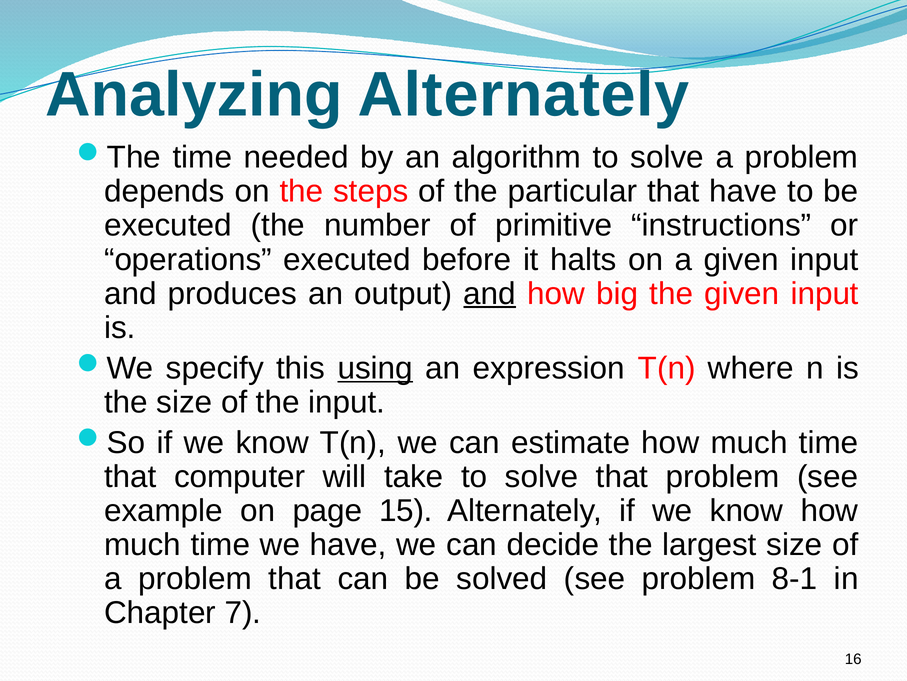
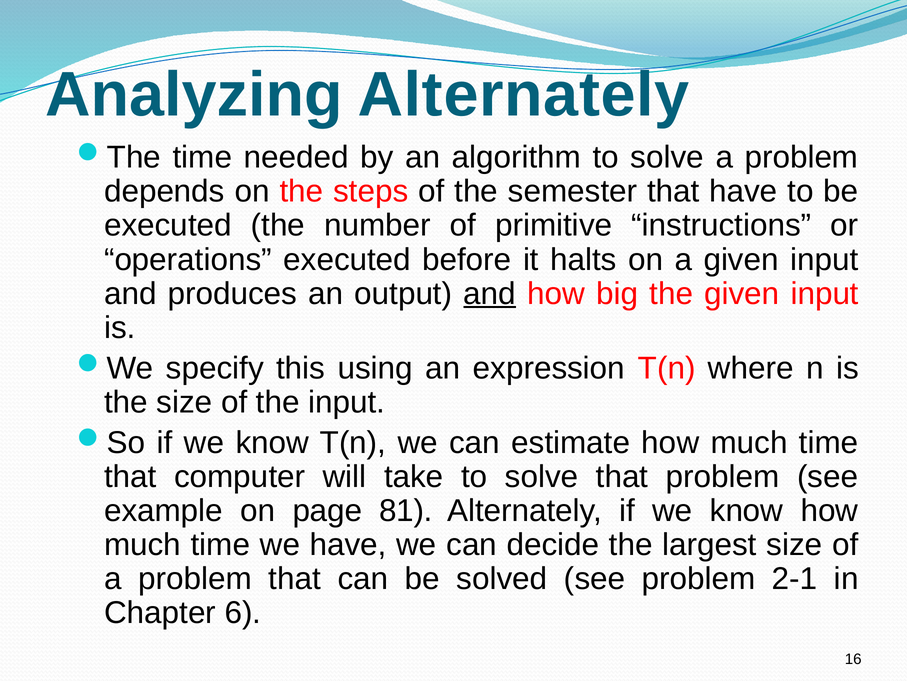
particular: particular -> semester (573, 191)
using underline: present -> none (375, 368)
15: 15 -> 81 (406, 510)
8-1: 8-1 -> 2-1 (795, 578)
7: 7 -> 6 (243, 612)
